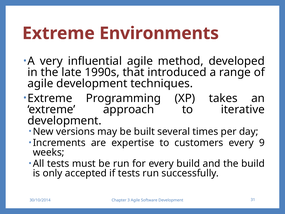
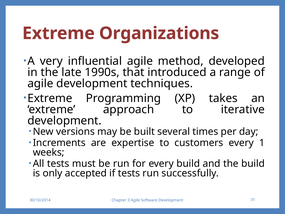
Environments: Environments -> Organizations (159, 33)
9: 9 -> 1 (262, 143)
